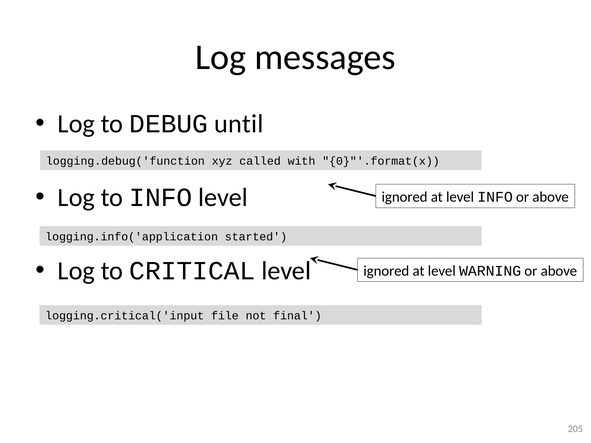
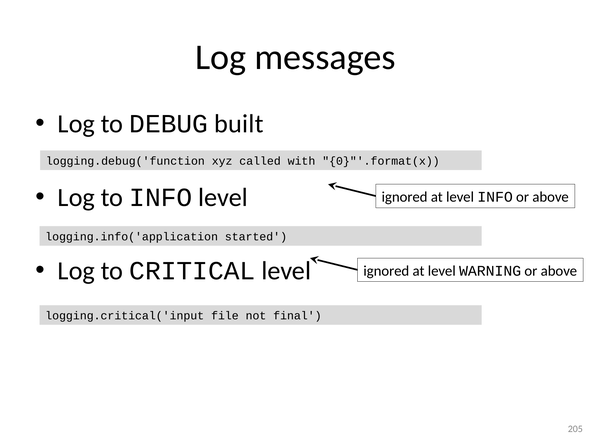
until: until -> built (239, 124)
